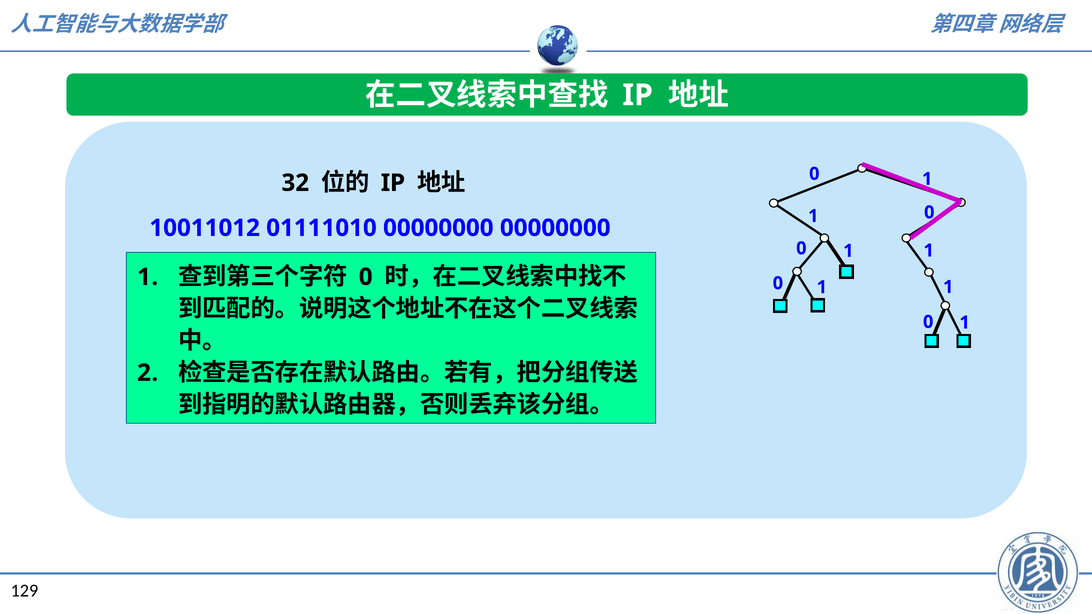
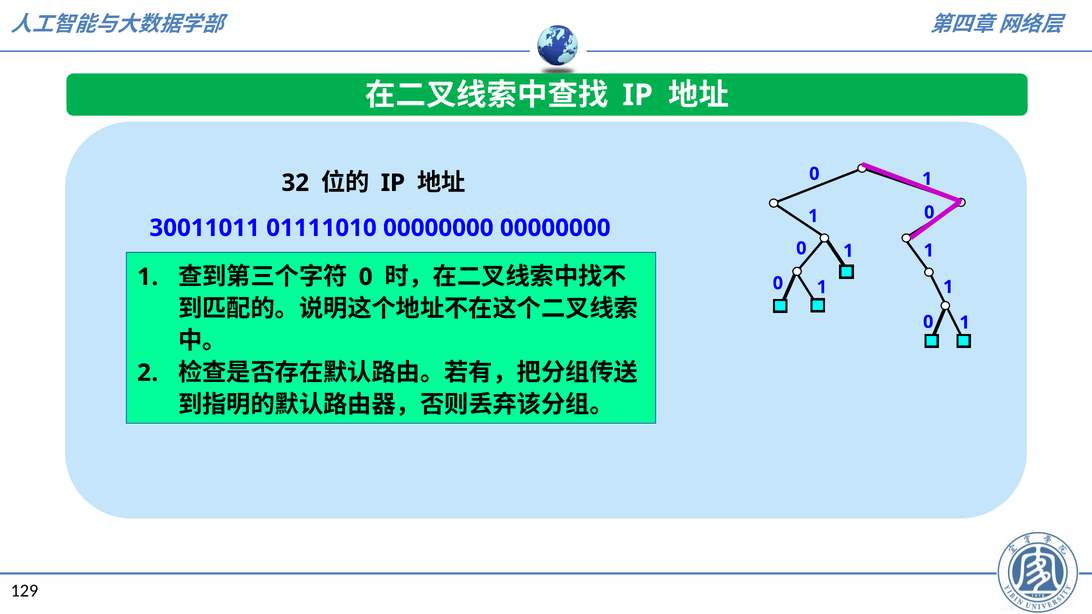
10011012: 10011012 -> 30011011 (205, 228)
